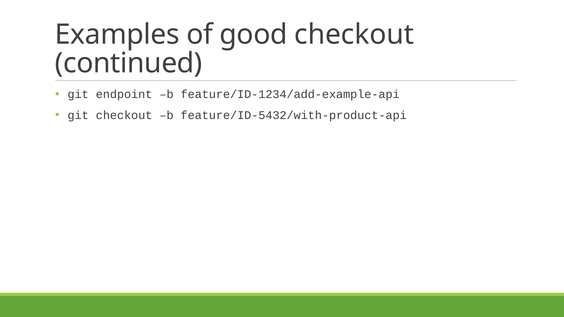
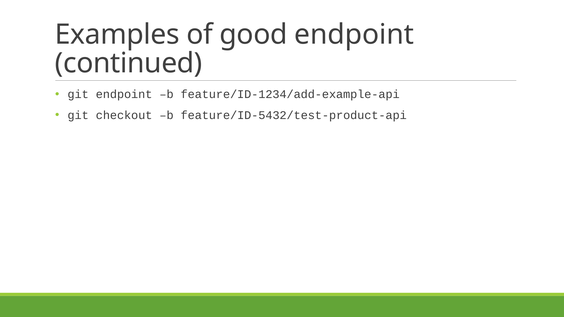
good checkout: checkout -> endpoint (354, 34)
feature/ID-5432/with-product-api: feature/ID-5432/with-product-api -> feature/ID-5432/test-product-api (294, 115)
